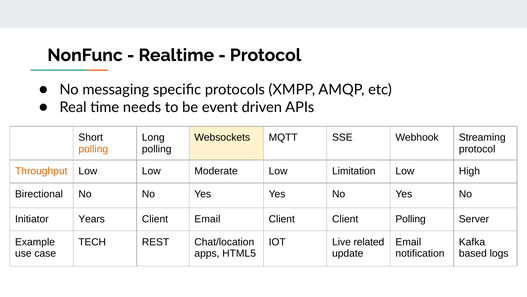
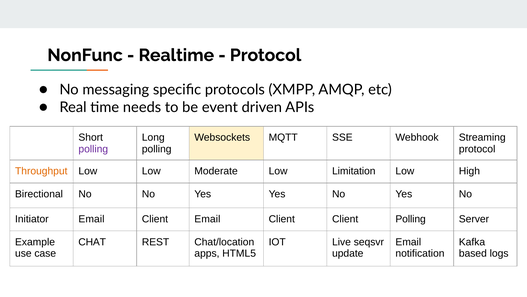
polling colour: orange -> purple (93, 149)
Initiator Years: Years -> Email (92, 219)
TECH: TECH -> CHAT (92, 242)
related: related -> seqsvr (369, 242)
